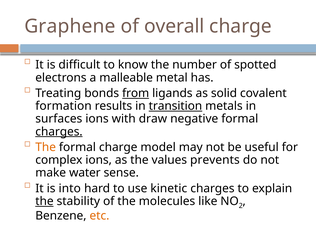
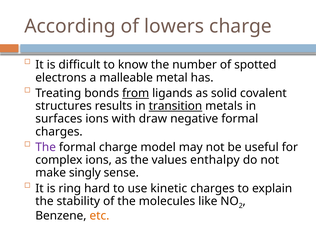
Graphene: Graphene -> According (70, 26)
overall: overall -> lowers (174, 26)
formation: formation -> structures (64, 106)
charges underline: present -> none (59, 132)
The colour: orange -> purple (46, 147)
prevents: prevents -> enthalpy (215, 160)
water: water -> singly (85, 173)
into: into -> ring (70, 188)
the underline: present -> none (44, 201)
